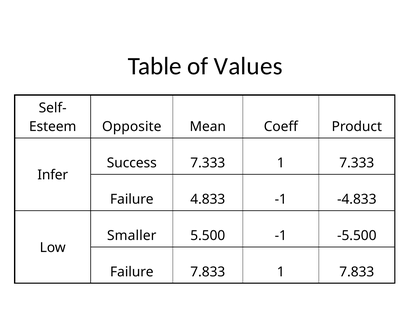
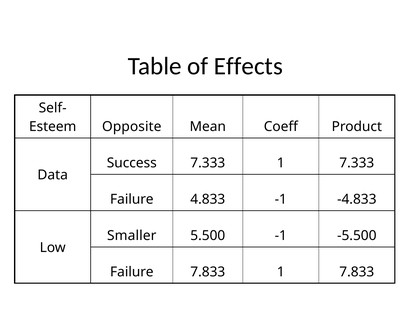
Values: Values -> Effects (248, 66)
Infer: Infer -> Data (53, 175)
